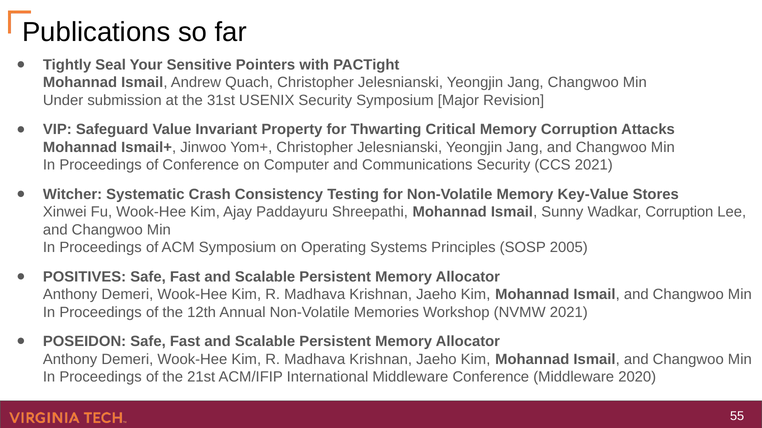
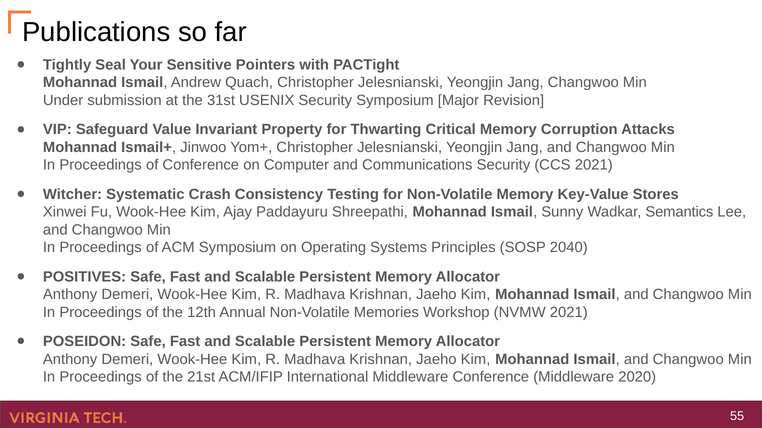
Wadkar Corruption: Corruption -> Semantics (679, 212)
2005: 2005 -> 2040 (569, 248)
